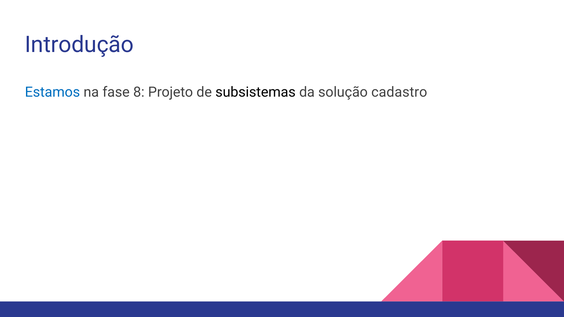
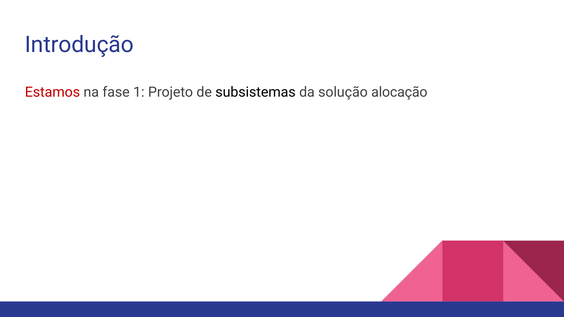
Estamos colour: blue -> red (52, 92)
8: 8 -> 1 (139, 92)
cadastro: cadastro -> alocação (399, 92)
